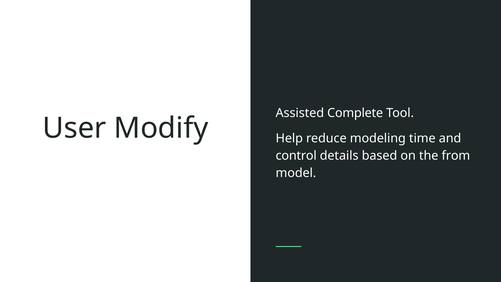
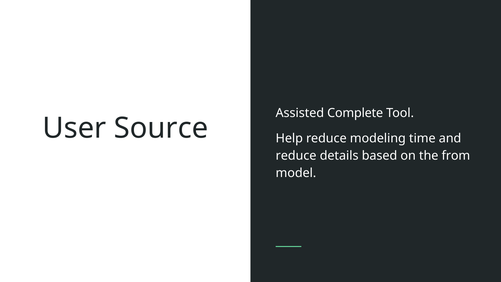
Modify: Modify -> Source (161, 128)
control: control -> reduce (296, 156)
